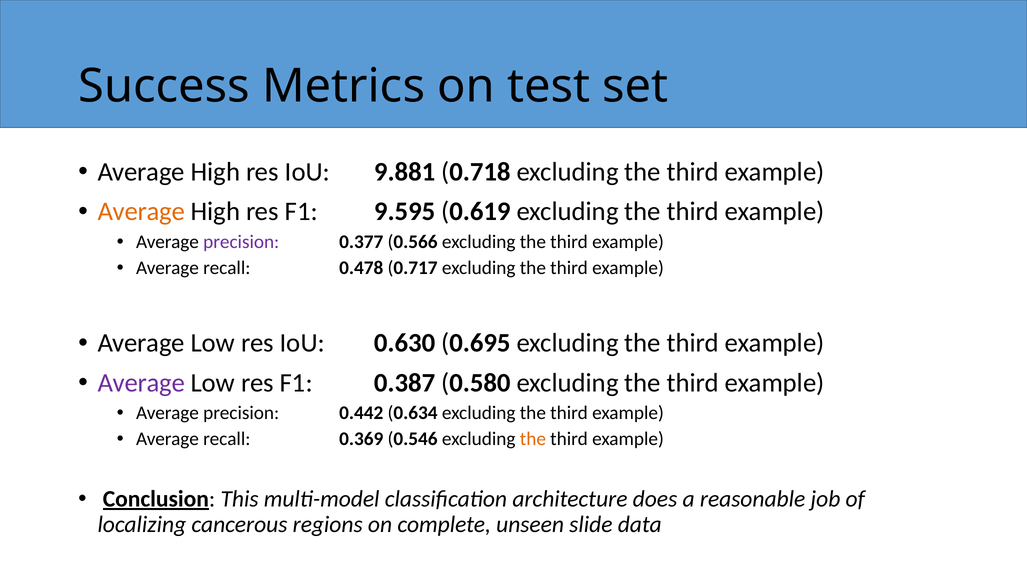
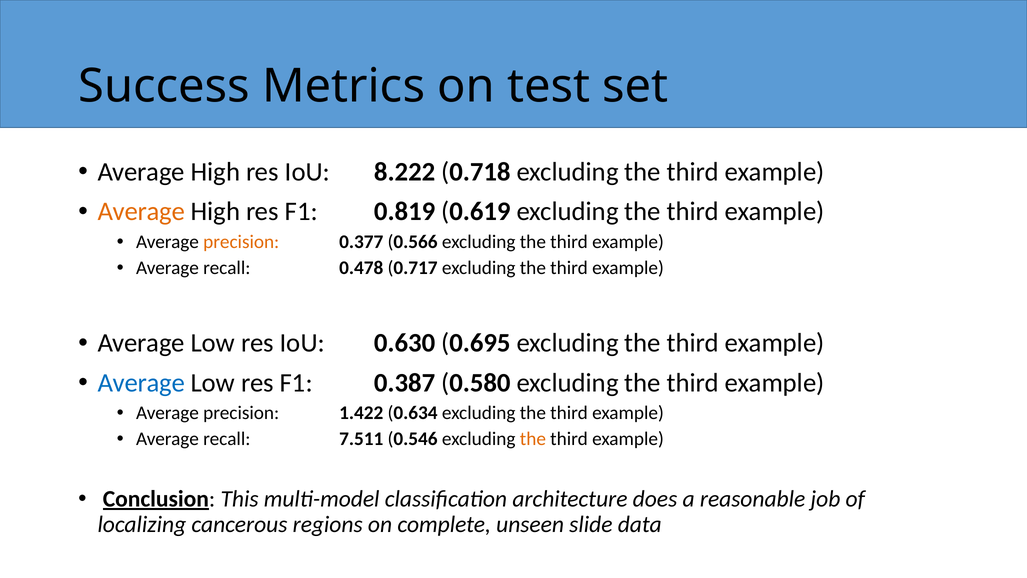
9.881: 9.881 -> 8.222 (405, 172)
9.595: 9.595 -> 0.819 (405, 211)
precision colour: purple -> orange (241, 242)
Average colour: purple -> blue (141, 382)
0.442: 0.442 -> 1.422 (361, 413)
0.369: 0.369 -> 7.511 (361, 439)
